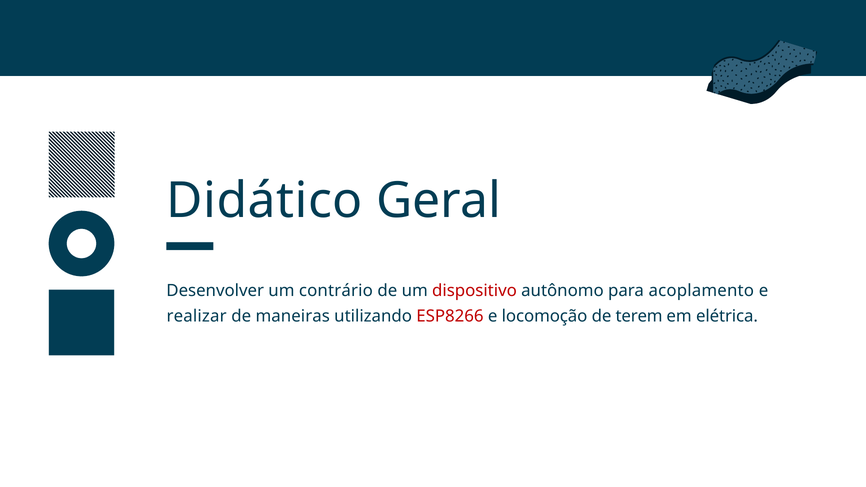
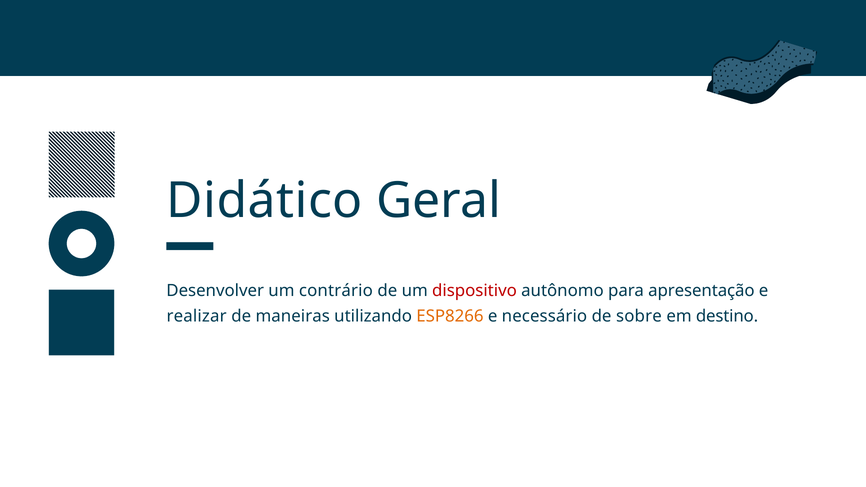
acoplamento: acoplamento -> apresentação (701, 291)
ESP8266 colour: red -> orange (450, 316)
locomoção: locomoção -> necessário (544, 316)
terem: terem -> sobre (639, 316)
elétrica: elétrica -> destino (727, 316)
